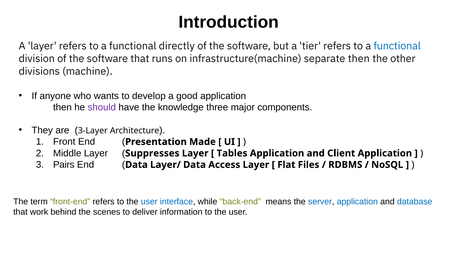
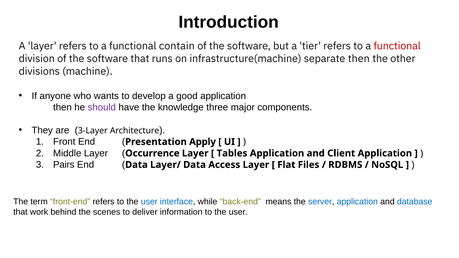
directly: directly -> contain (177, 46)
functional colour: blue -> red (397, 46)
Made: Made -> Apply (203, 142)
Suppresses: Suppresses -> Occurrence (152, 153)
